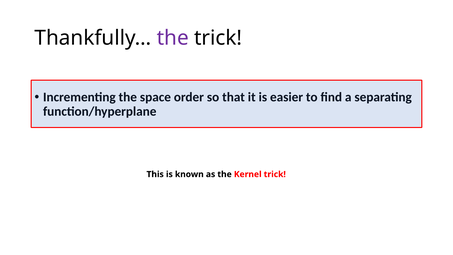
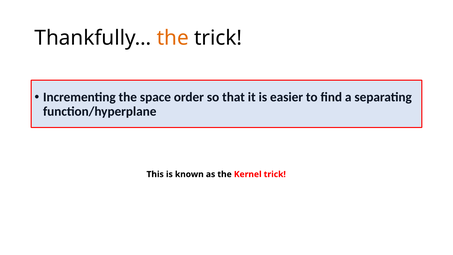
the colour: purple -> orange (173, 38)
